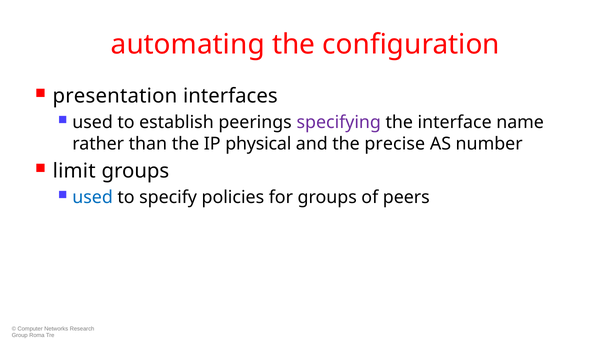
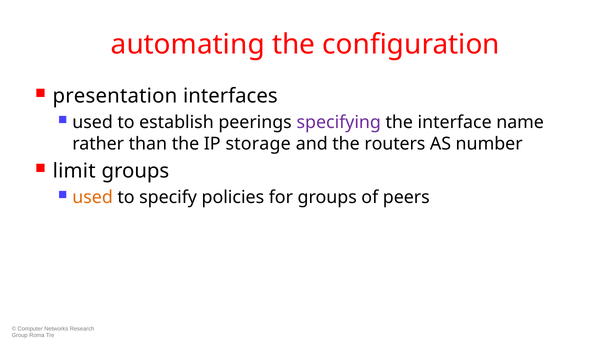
physical: physical -> storage (258, 144)
precise: precise -> routers (395, 144)
used colour: blue -> orange (93, 197)
